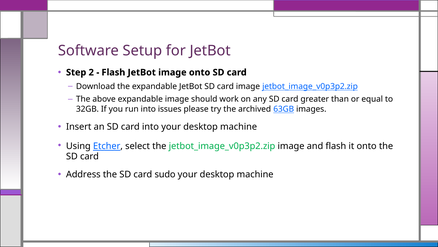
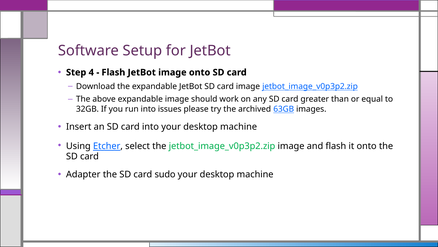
2: 2 -> 4 (91, 72)
Address: Address -> Adapter (83, 174)
